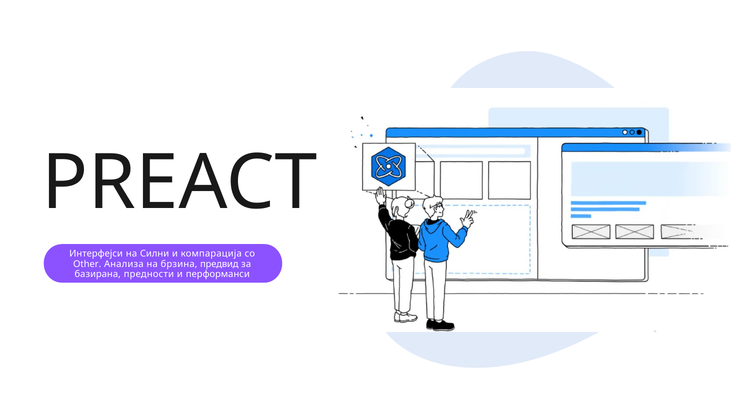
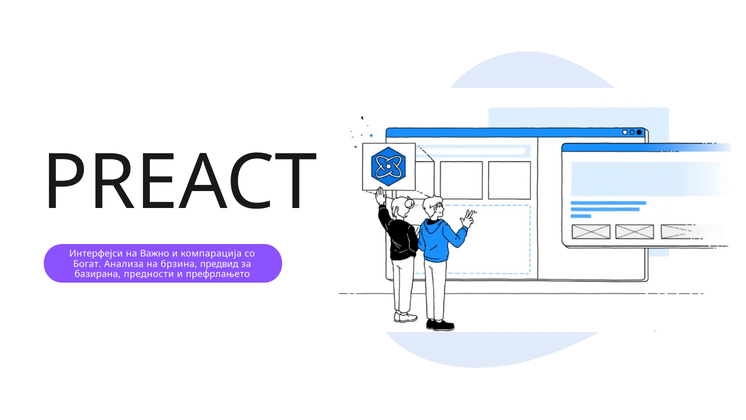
Силни: Силни -> Важно (155, 253)
Other: Other -> Богат (87, 264)
перформанси: перформанси -> префрлањето (218, 274)
